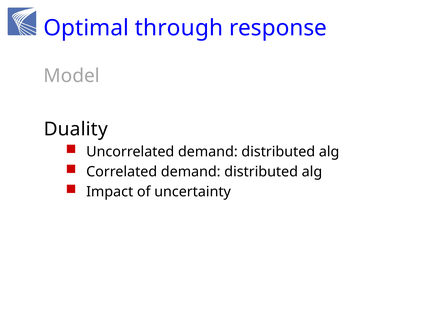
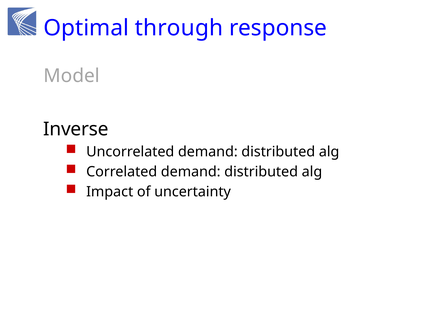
Duality: Duality -> Inverse (76, 129)
